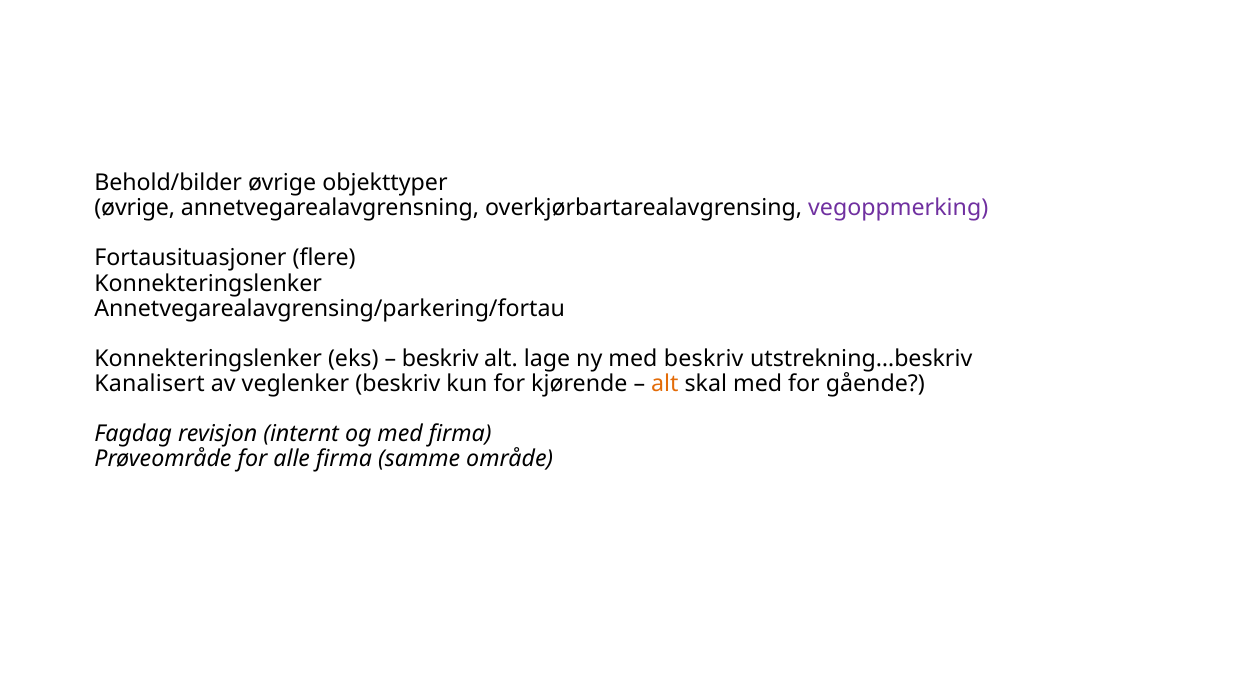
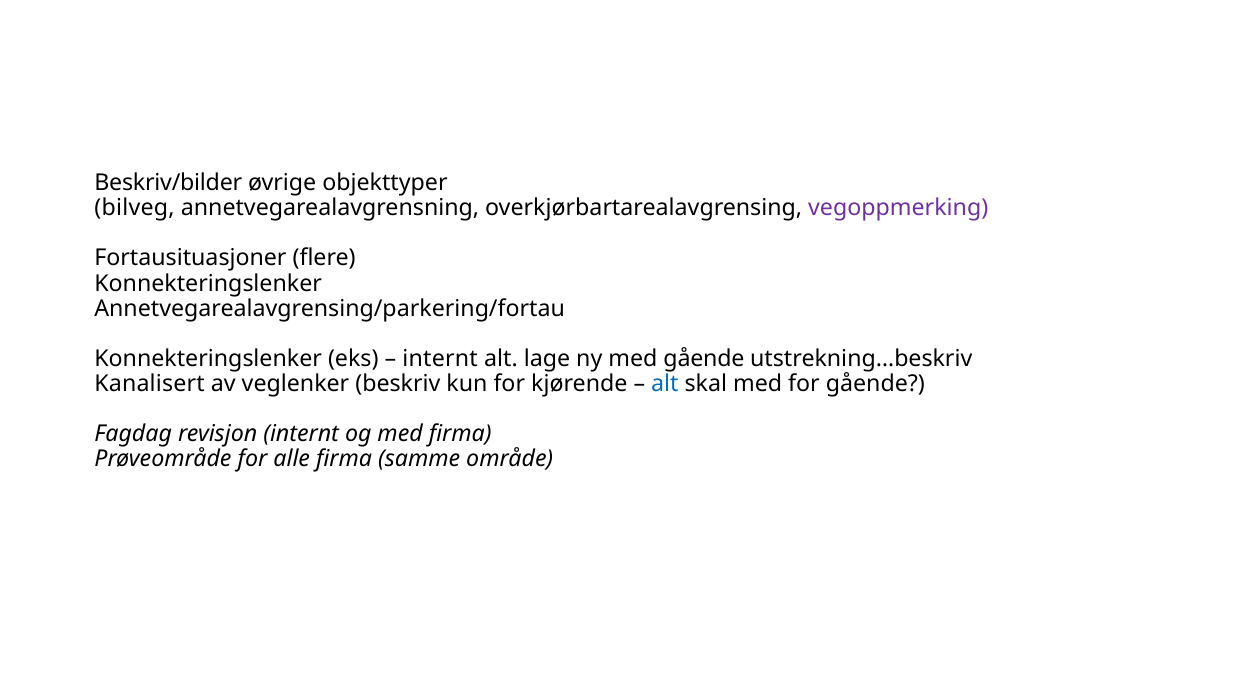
Behold/bilder: Behold/bilder -> Beskriv/bilder (168, 183)
øvrige: øvrige -> bilveg (134, 208)
beskriv: beskriv -> internt (440, 359)
med beskriv: beskriv -> gående (704, 359)
alt colour: orange -> blue (665, 384)
